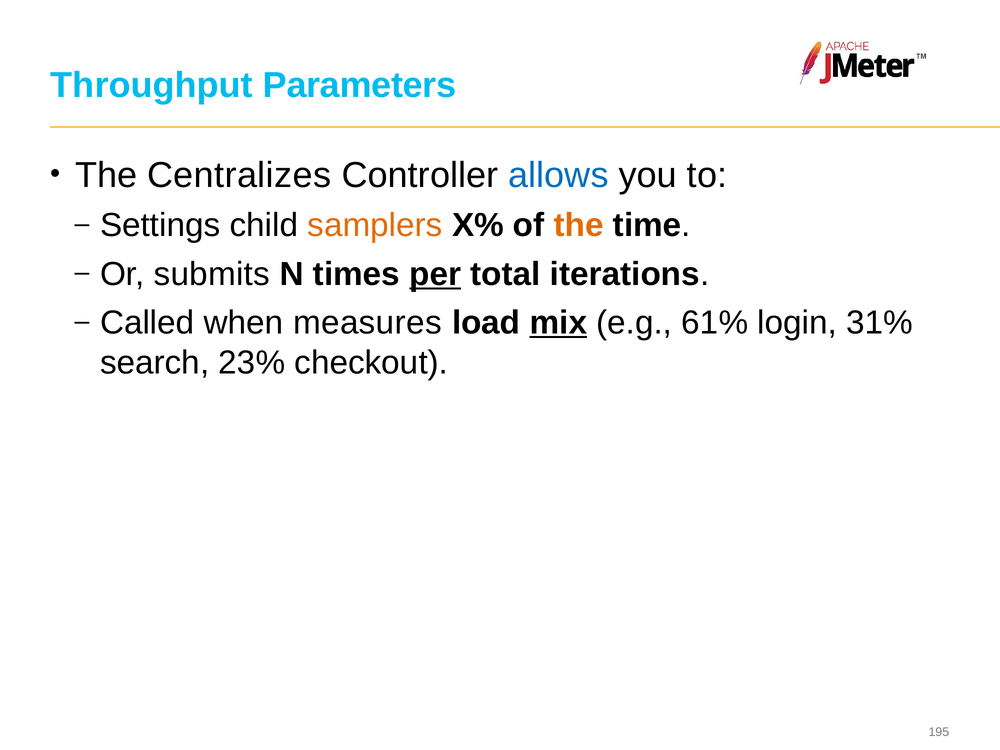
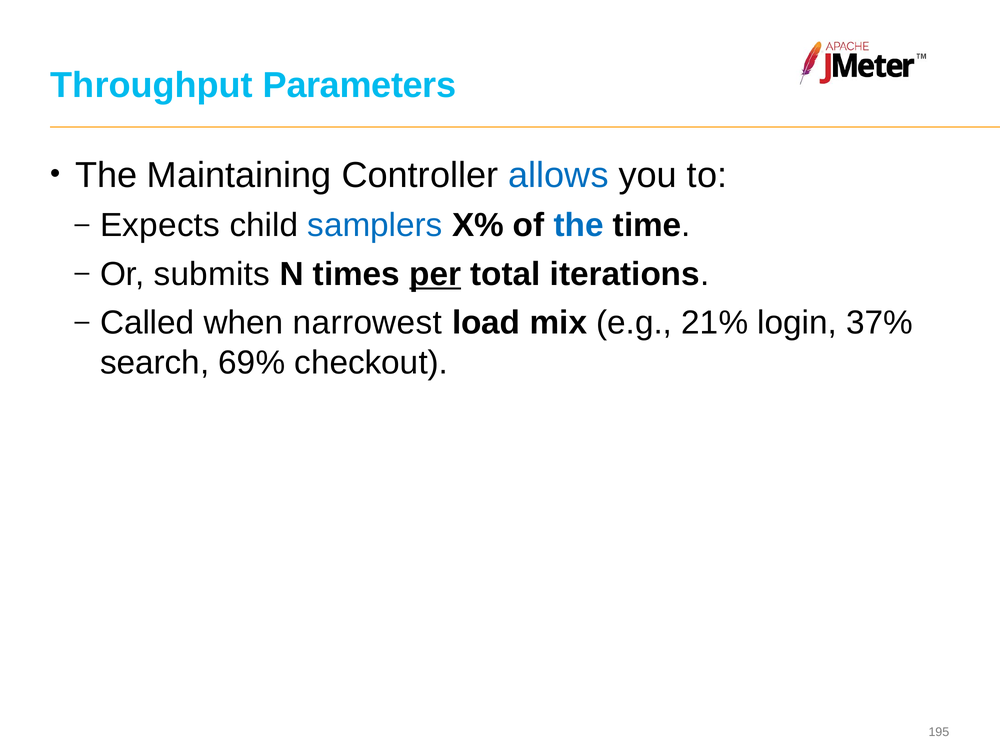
Centralizes: Centralizes -> Maintaining (239, 175)
Settings: Settings -> Expects (160, 225)
samplers colour: orange -> blue (375, 225)
the colour: orange -> blue (579, 225)
measures: measures -> narrowest (367, 323)
mix underline: present -> none (558, 323)
61%: 61% -> 21% (715, 323)
31%: 31% -> 37% (880, 323)
23%: 23% -> 69% (252, 363)
